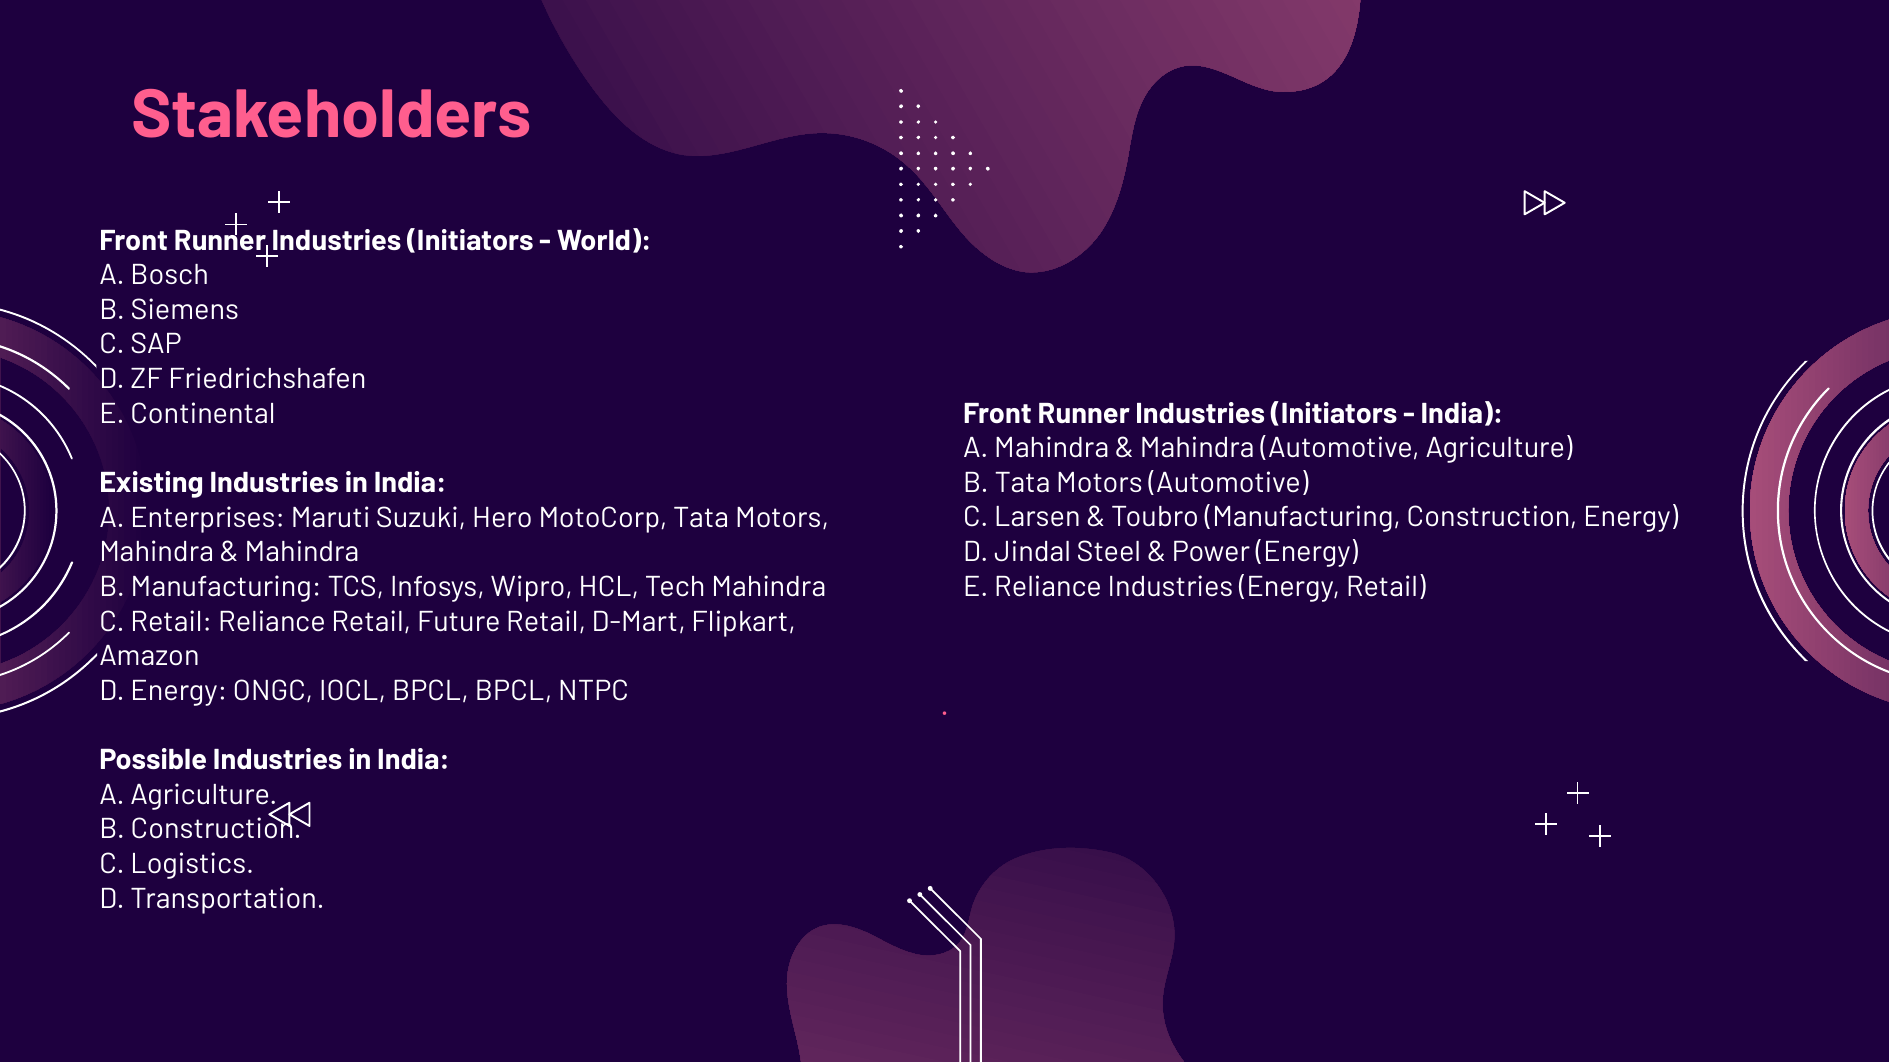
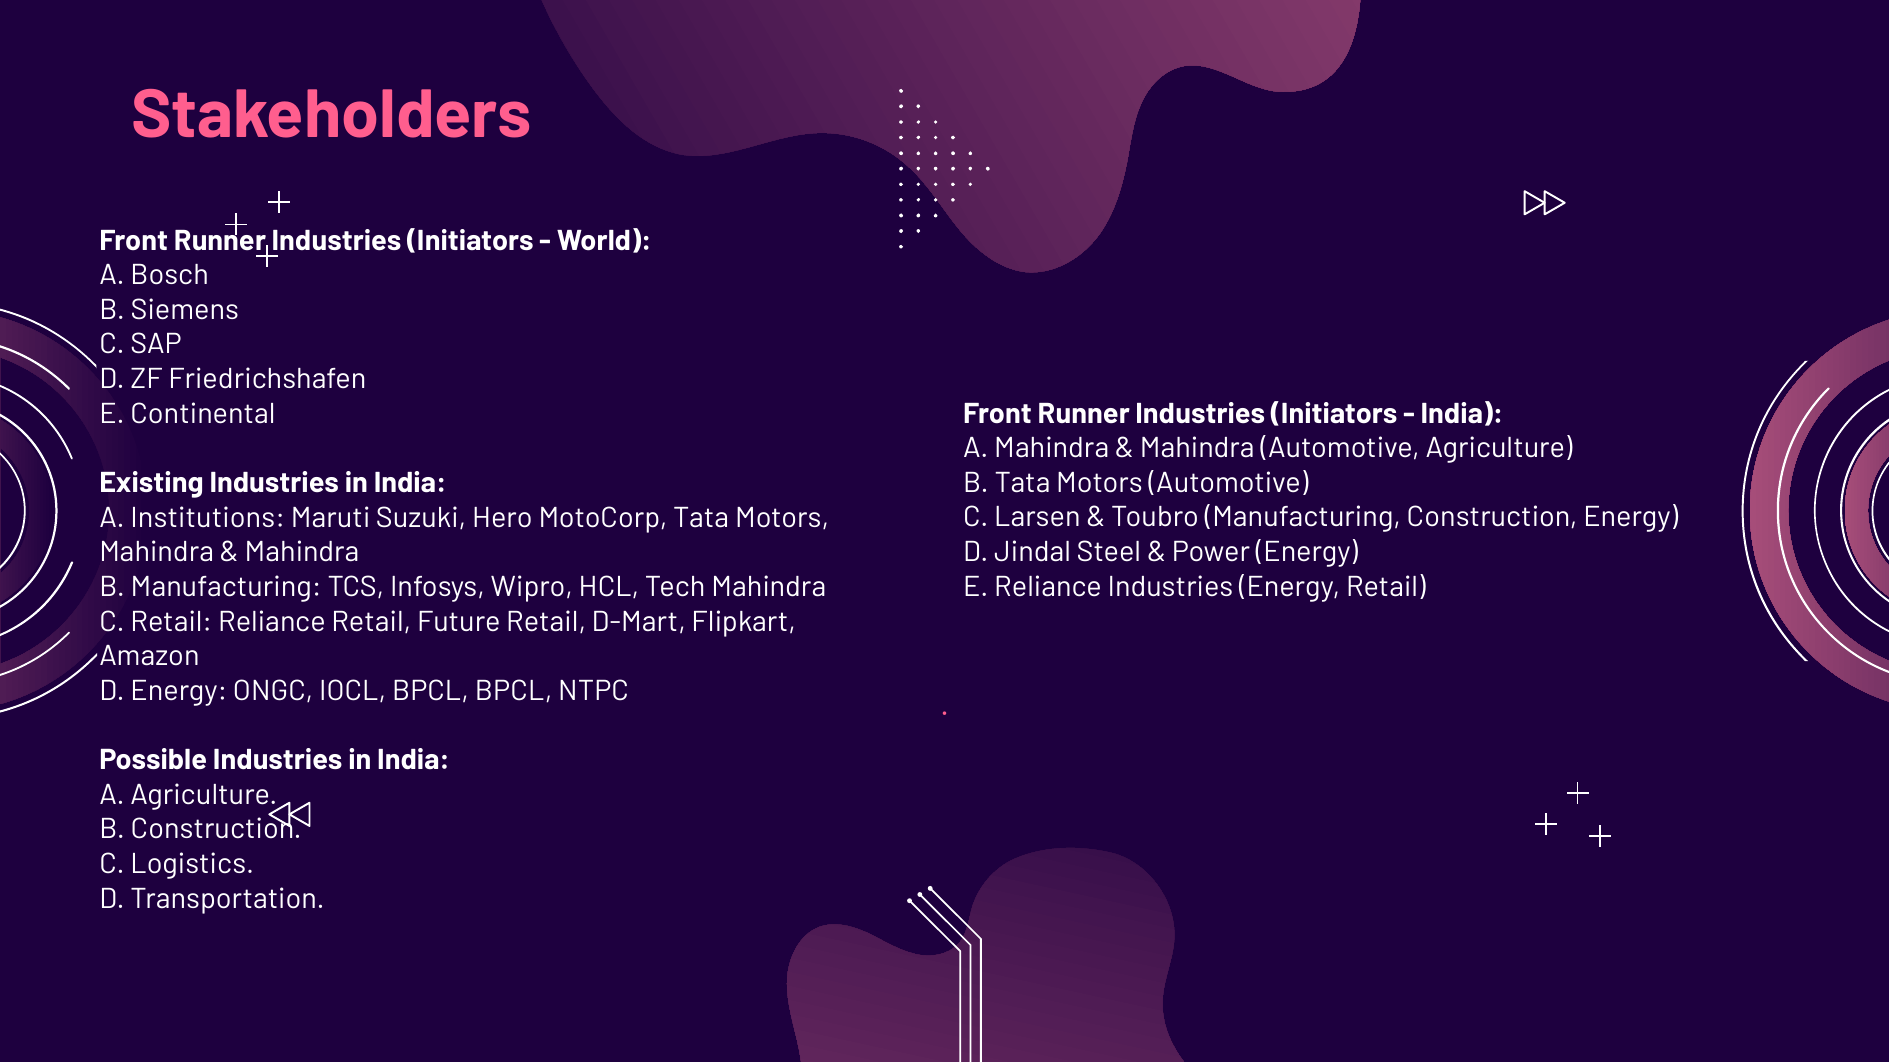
Enterprises: Enterprises -> Institutions (208, 518)
